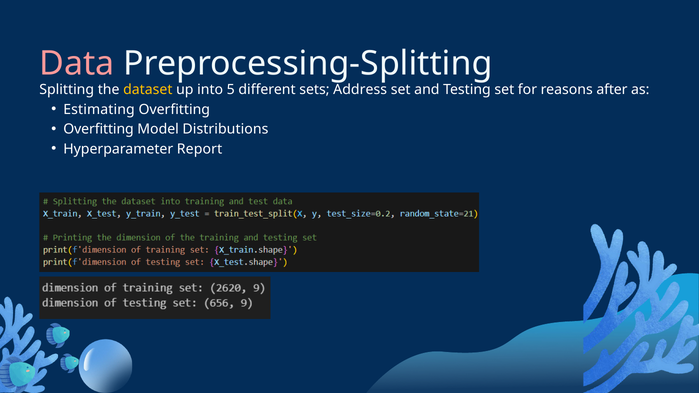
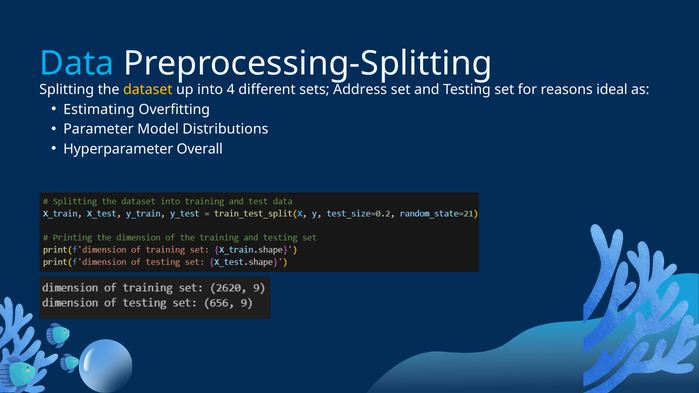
Data colour: pink -> light blue (77, 63)
5: 5 -> 4 (231, 90)
after: after -> ideal (612, 90)
Overfitting: Overfitting -> Parameter (98, 129)
Report: Report -> Overall (200, 149)
